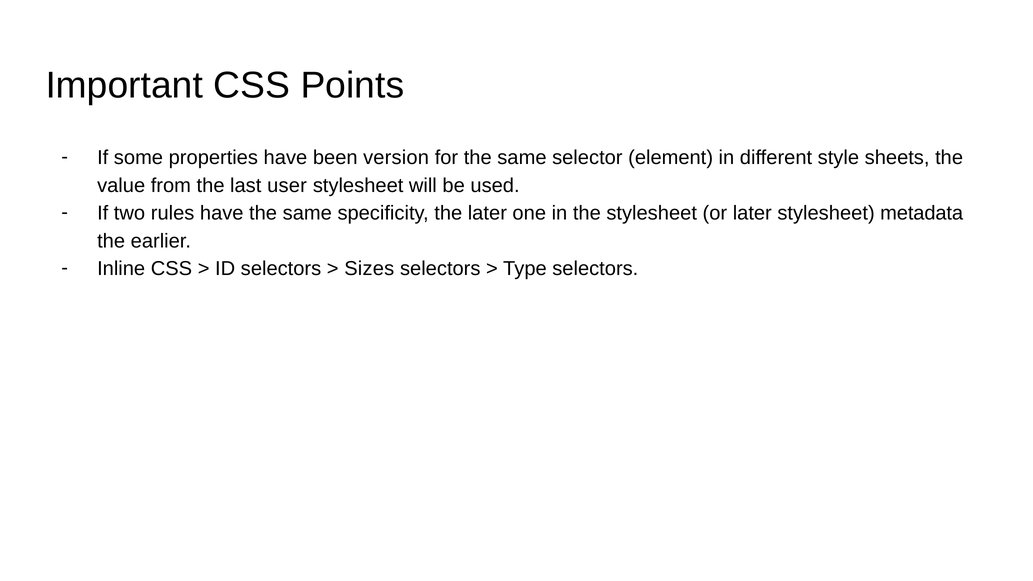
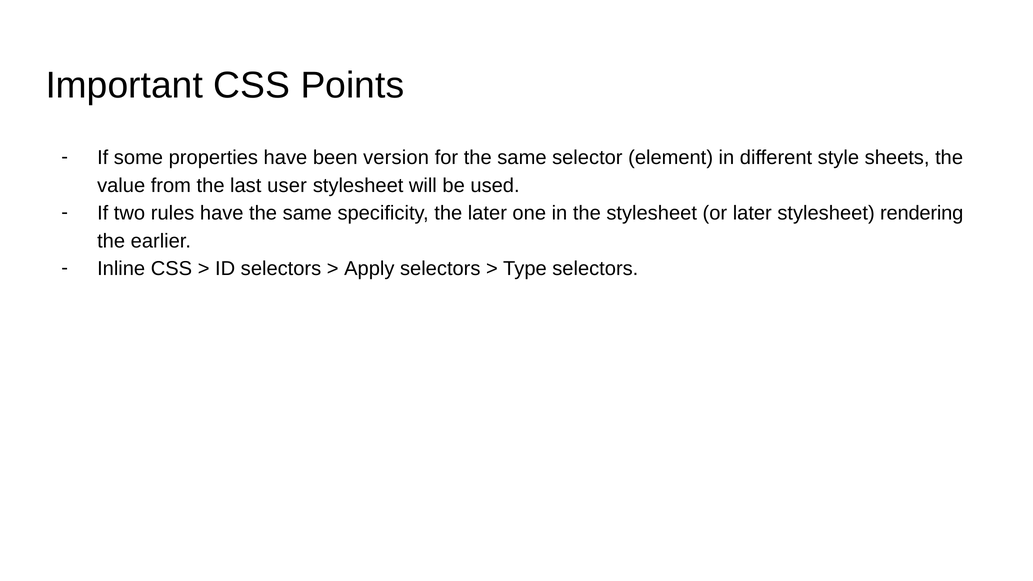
metadata: metadata -> rendering (922, 213)
Sizes: Sizes -> Apply (369, 269)
